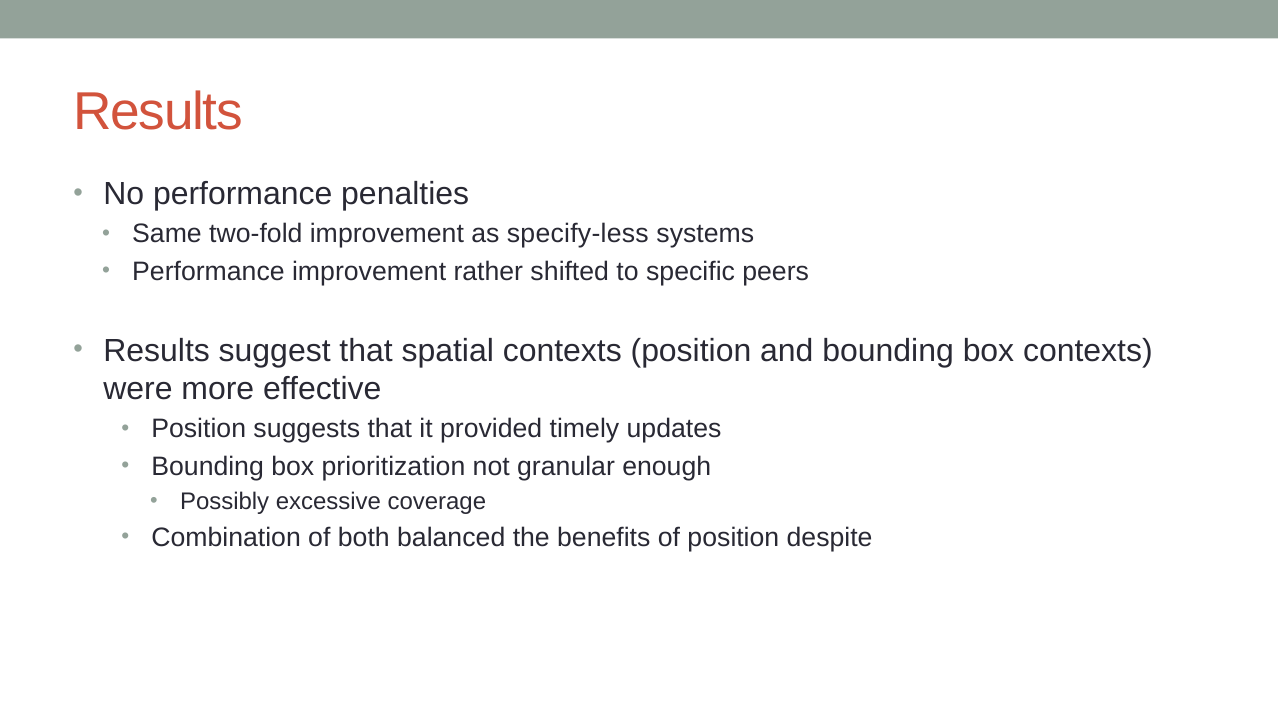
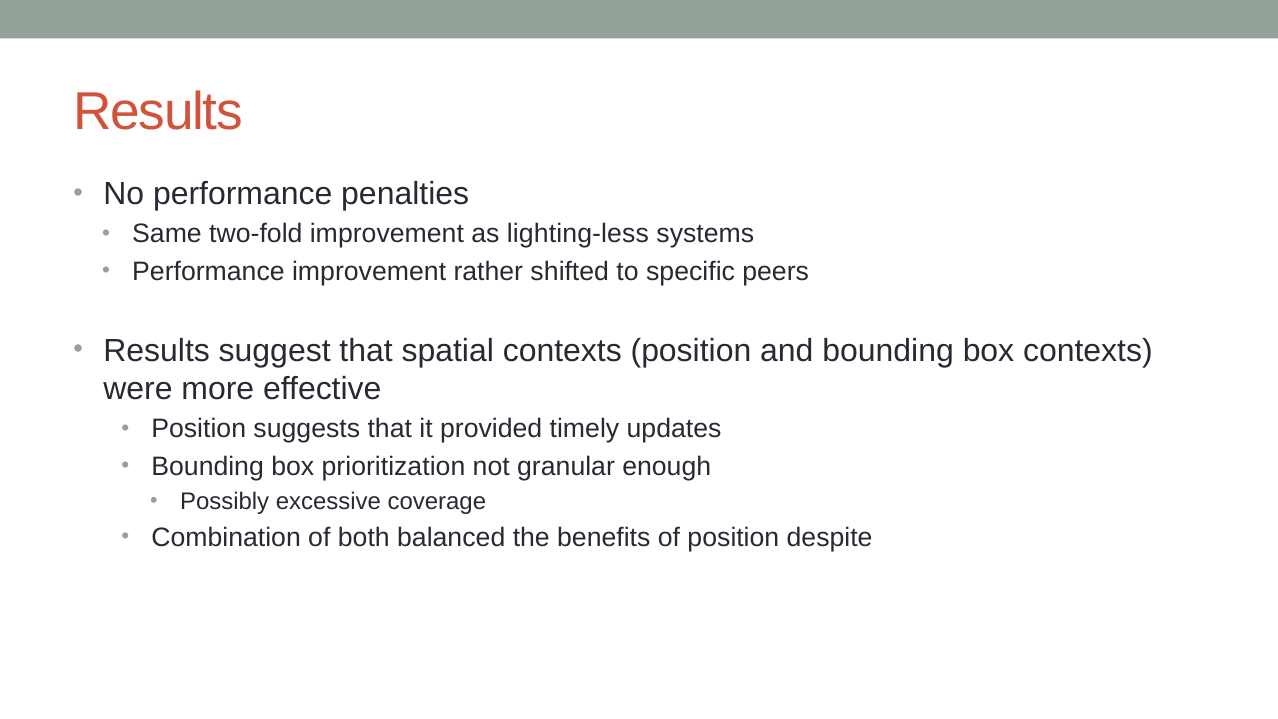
specify-less: specify-less -> lighting-less (578, 234)
